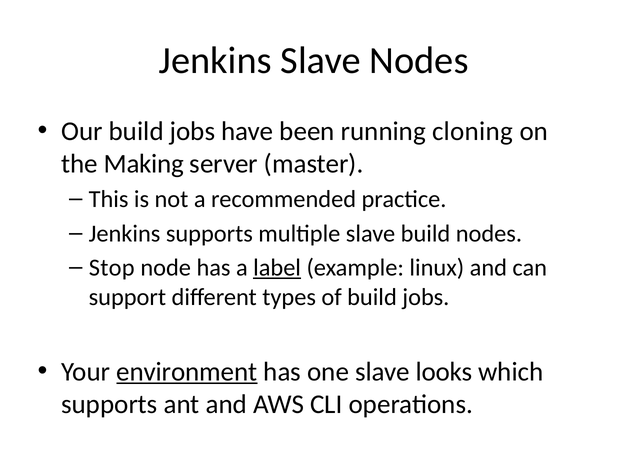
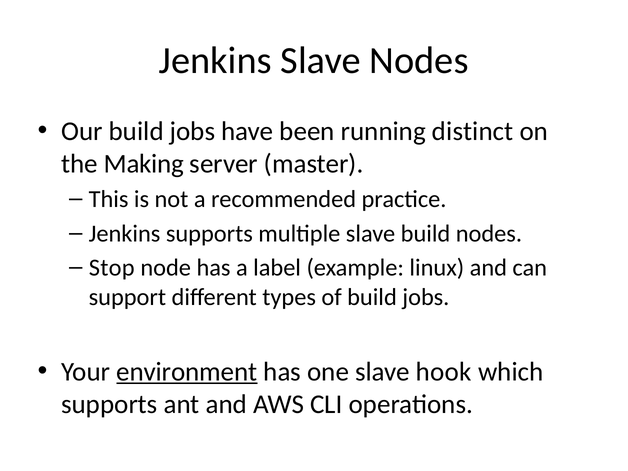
cloning: cloning -> distinct (473, 131)
label underline: present -> none (277, 268)
looks: looks -> hook (444, 372)
